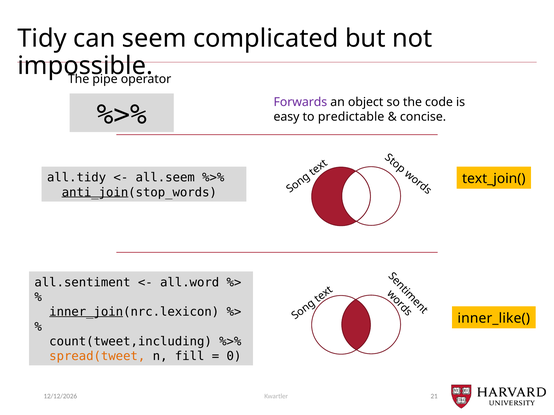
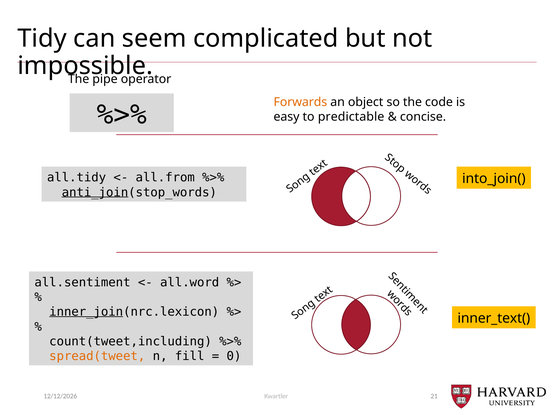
Forwards colour: purple -> orange (300, 102)
all.seem: all.seem -> all.from (165, 178)
text_join(: text_join( -> into_join( (494, 179)
inner_like(: inner_like( -> inner_text( (494, 319)
